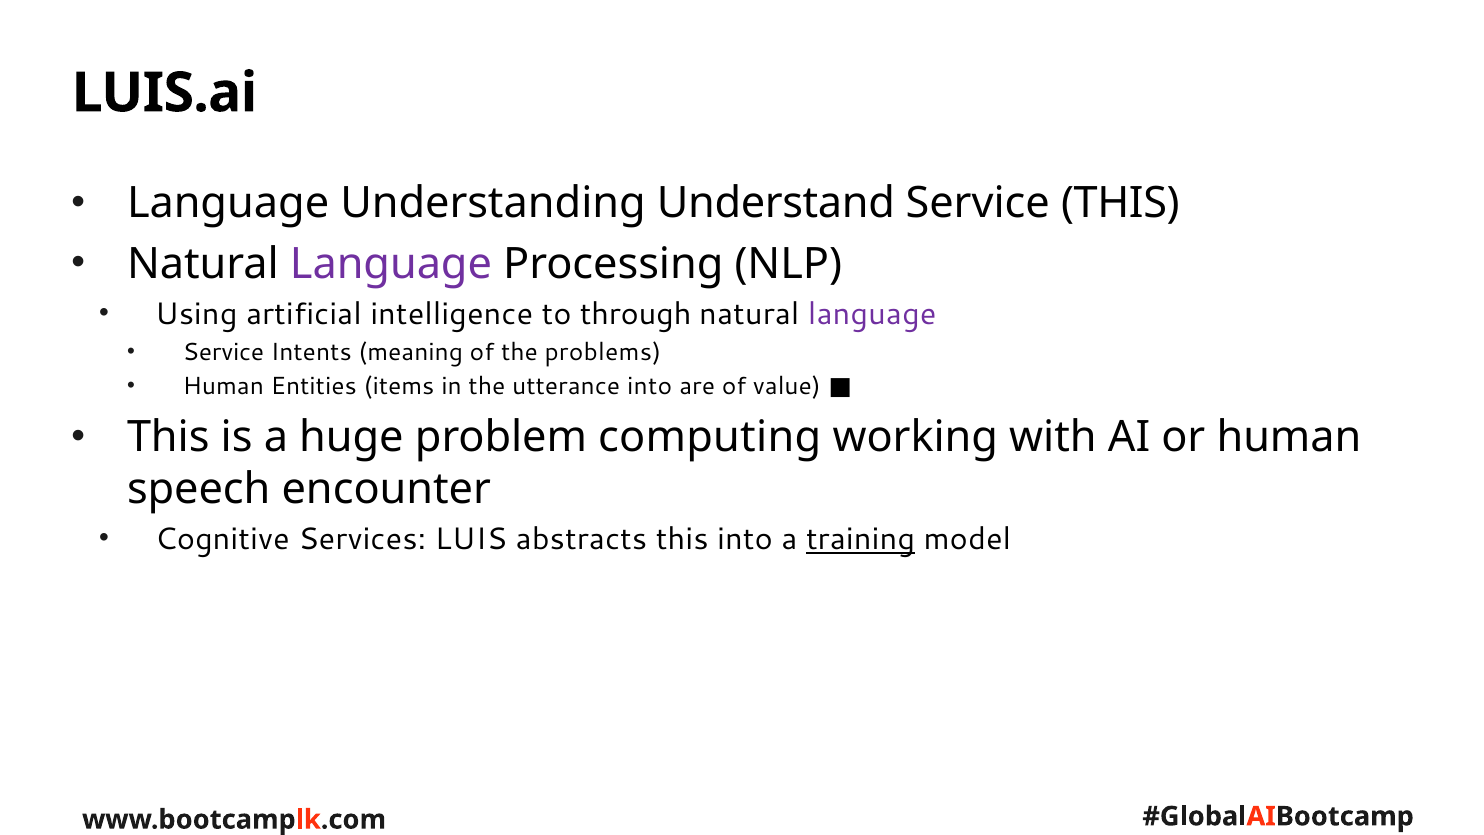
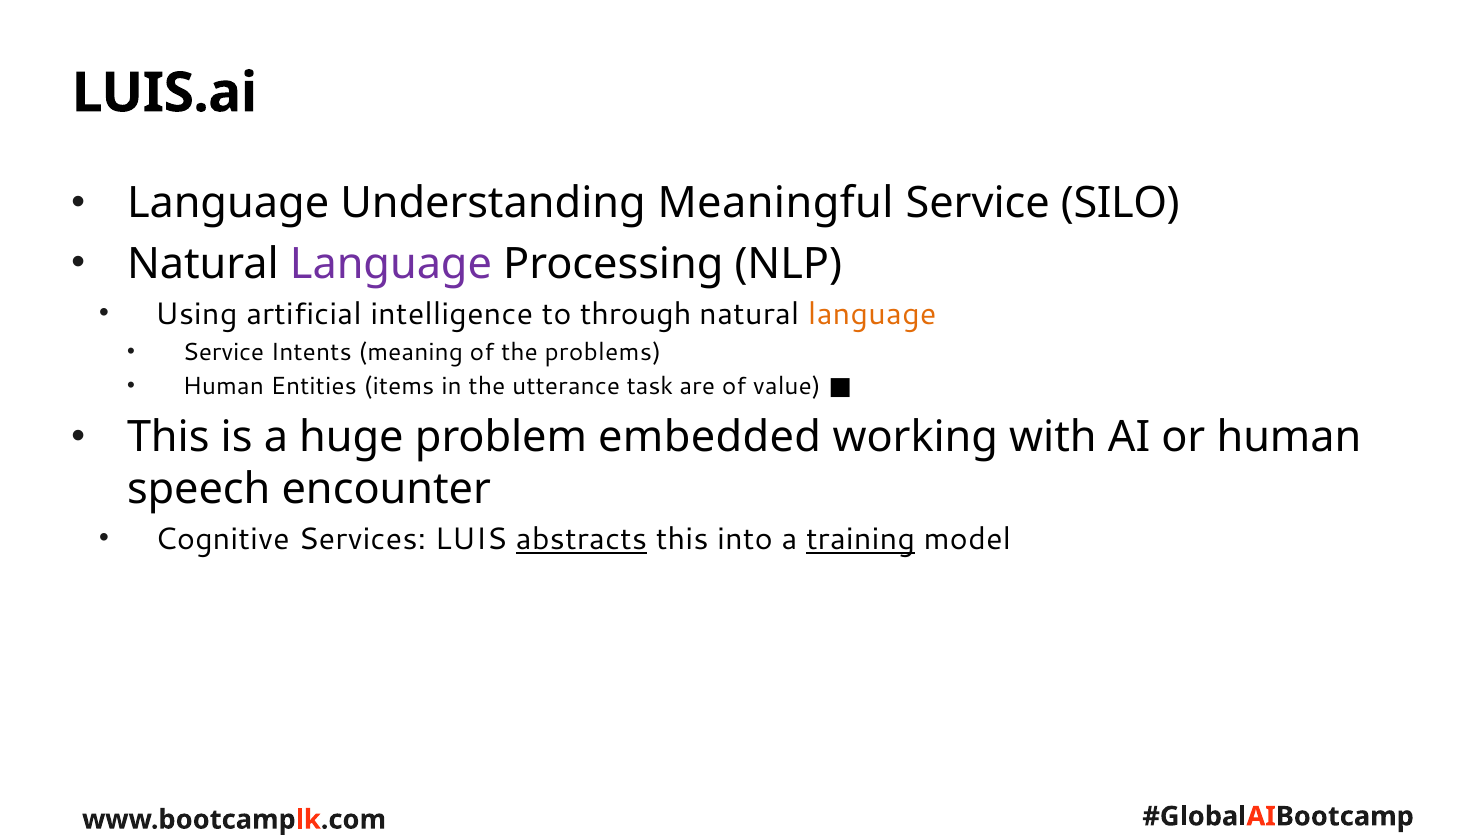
Understand: Understand -> Meaningful (776, 204)
Service THIS: THIS -> SILO (1120, 204)
language colour: purple -> orange (872, 314)
utterance into: into -> task (650, 387)
computing: computing -> embedded (710, 437)
abstracts underline: none -> present (581, 539)
